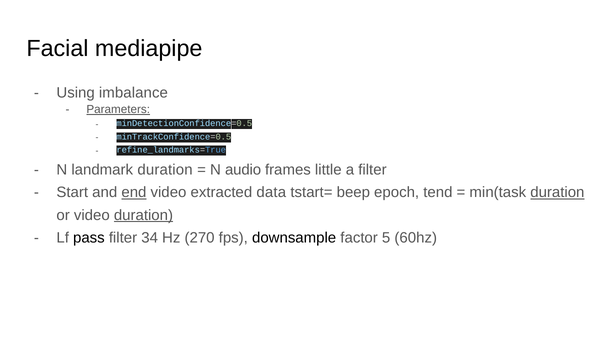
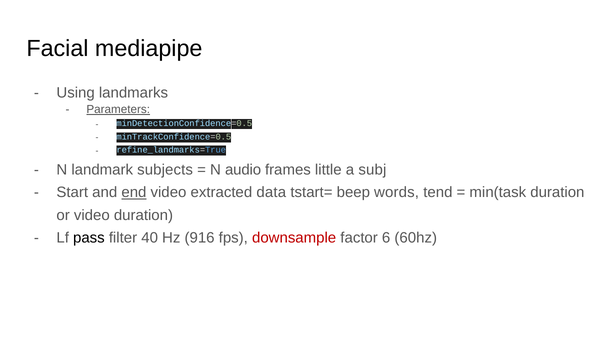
imbalance: imbalance -> landmarks (133, 93)
landmark duration: duration -> subjects (165, 170)
a filter: filter -> subj (372, 170)
epoch: epoch -> words (397, 193)
duration underline: present -> none (557, 193)
duration underline: present -> none (143, 215)
34: 34 -> 40 (150, 238)
270: 270 -> 916 (200, 238)
downsample colour: black -> red (294, 238)
5: 5 -> 6 (386, 238)
